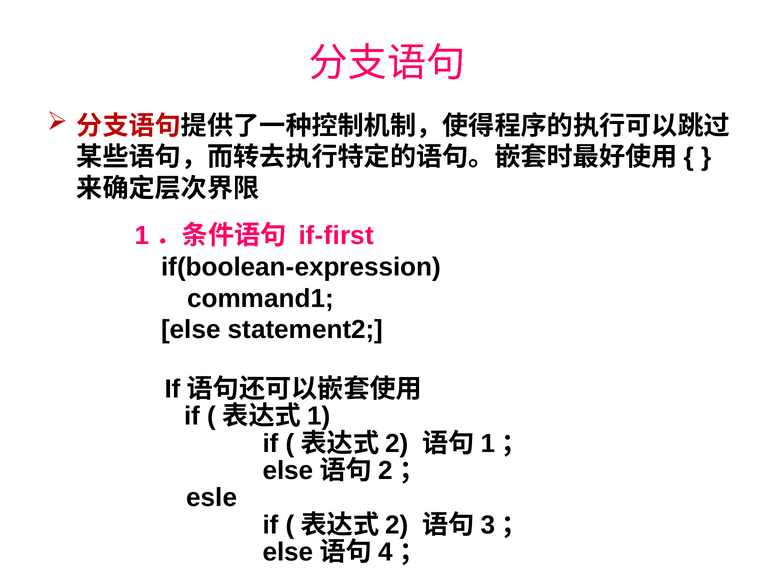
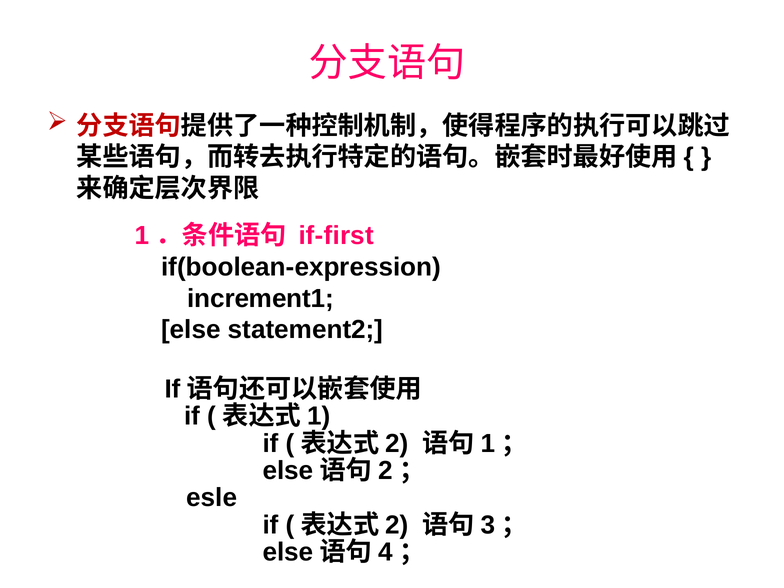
command1: command1 -> increment1 (261, 298)
